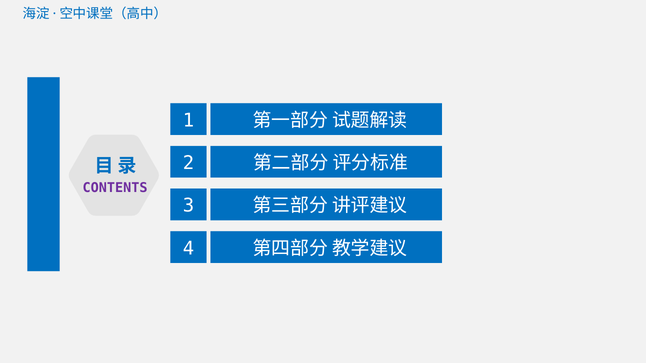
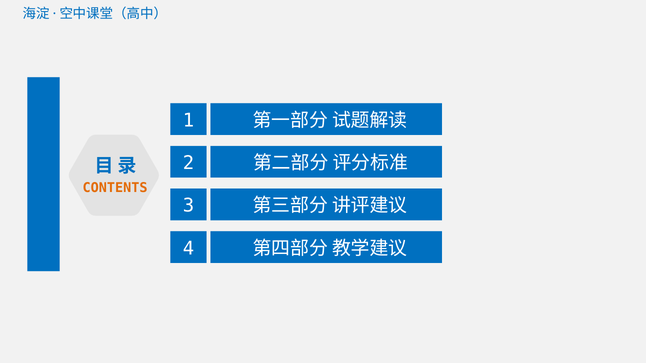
CONTENTS colour: purple -> orange (115, 188)
